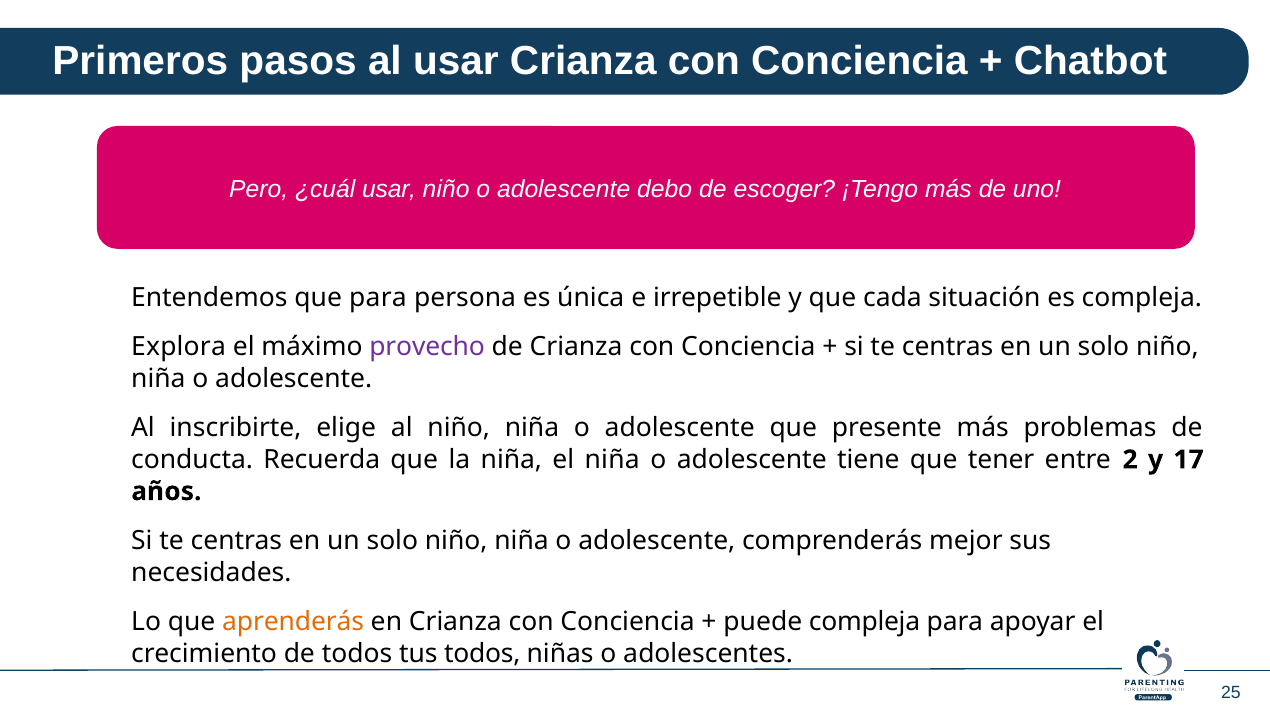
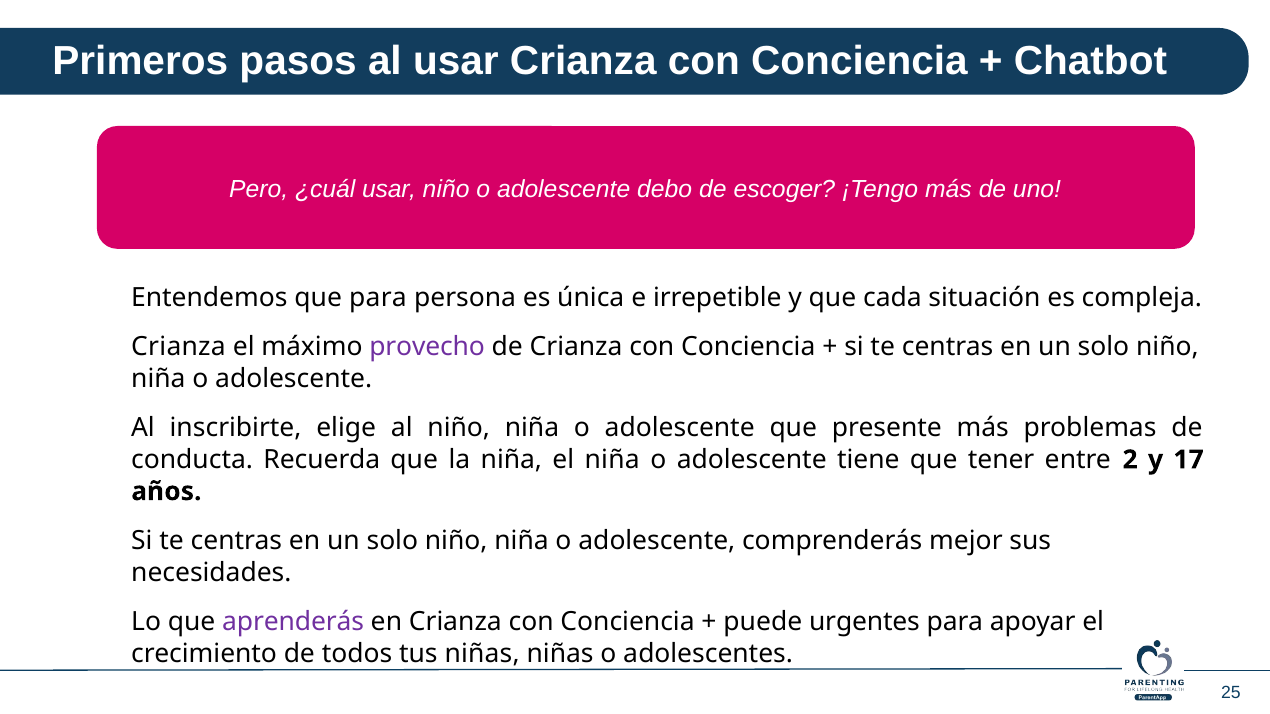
Explora: Explora -> Crianza (179, 347)
aprenderás colour: orange -> purple (293, 622)
puede compleja: compleja -> urgentes (864, 622)
tus todos: todos -> niñas (482, 654)
